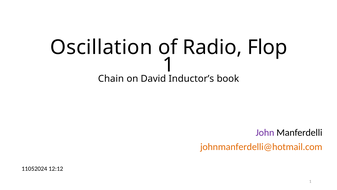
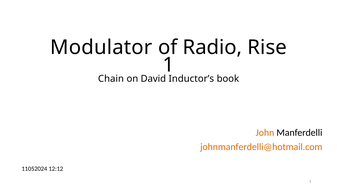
Oscillation: Oscillation -> Modulator (101, 47)
Flop: Flop -> Rise (267, 47)
John colour: purple -> orange (265, 132)
